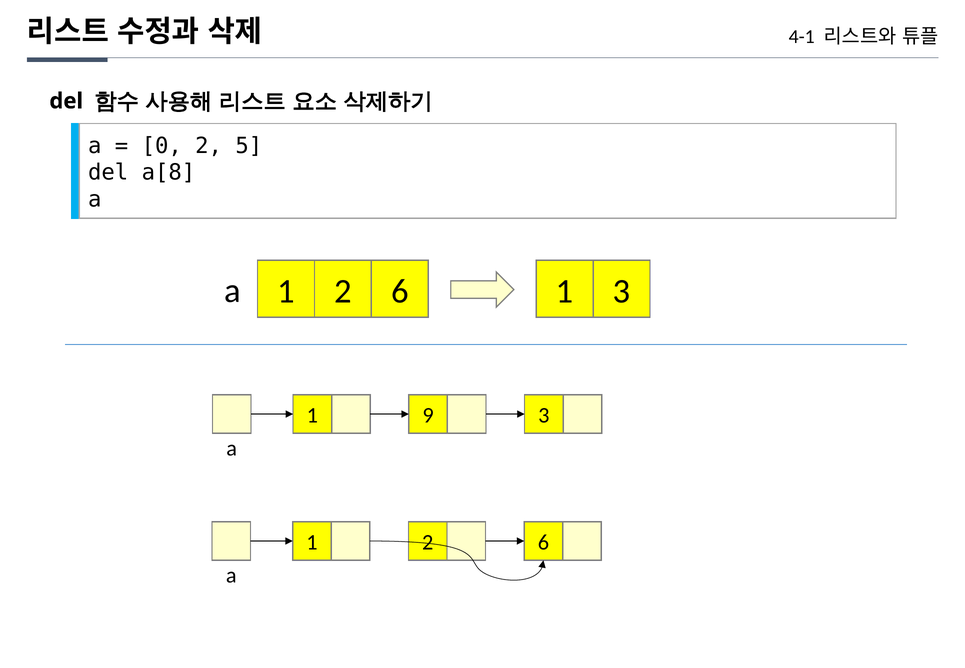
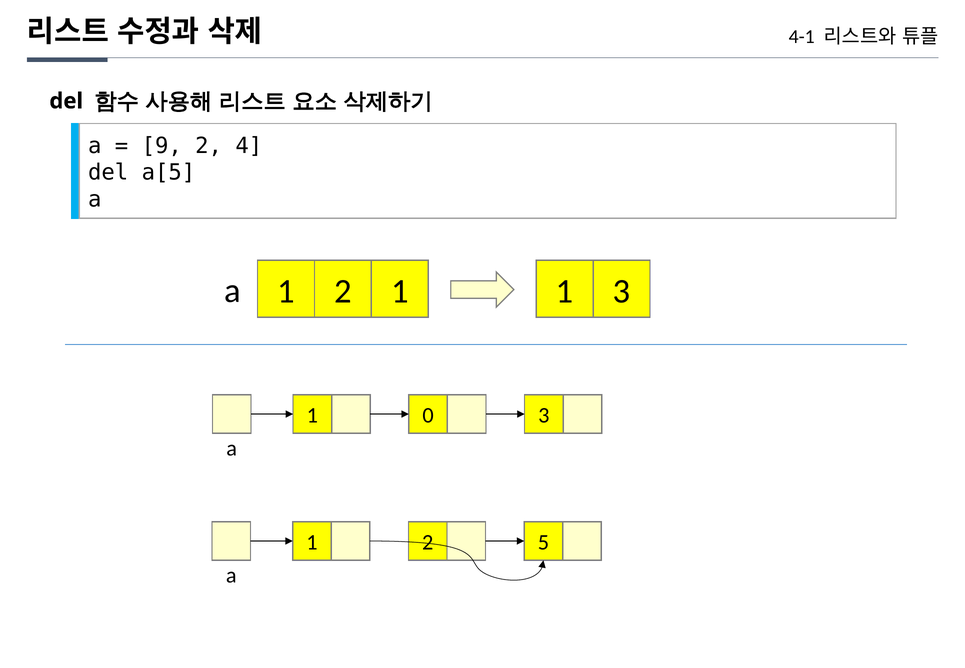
0: 0 -> 9 (162, 146)
5: 5 -> 4 (249, 146)
a[8: a[8 -> a[5 (168, 172)
6: 6 -> 1 (400, 291)
9: 9 -> 0 (428, 416)
6: 6 -> 5 (543, 543)
